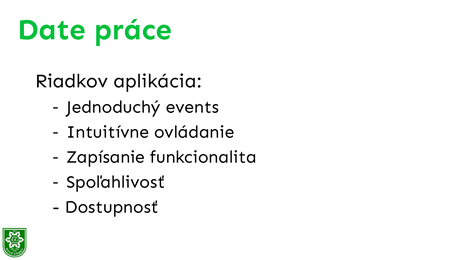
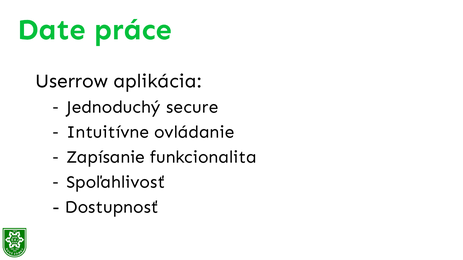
Riadkov: Riadkov -> Userrow (72, 81)
events: events -> secure (192, 107)
